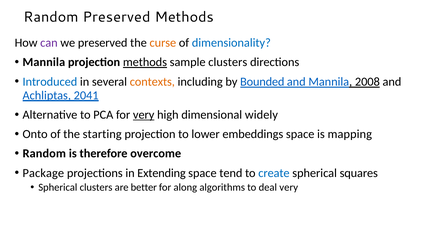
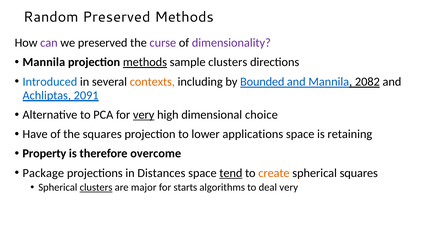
curse colour: orange -> purple (163, 43)
dimensionality colour: blue -> purple (231, 43)
2008: 2008 -> 2082 (367, 82)
2041: 2041 -> 2091 (86, 95)
widely: widely -> choice (261, 115)
Onto: Onto -> Have (35, 134)
the starting: starting -> squares (102, 134)
embeddings: embeddings -> applications (253, 134)
mapping: mapping -> retaining (350, 134)
Random: Random -> Property (44, 153)
Extending: Extending -> Distances (161, 173)
tend underline: none -> present (231, 173)
create colour: blue -> orange (274, 173)
clusters underline: none -> present (96, 187)
better: better -> major (144, 187)
along: along -> starts (185, 187)
